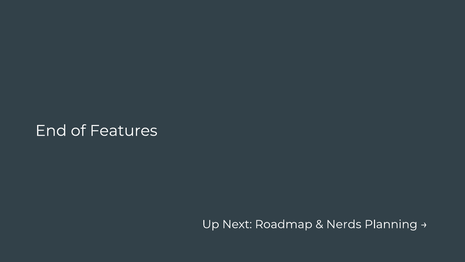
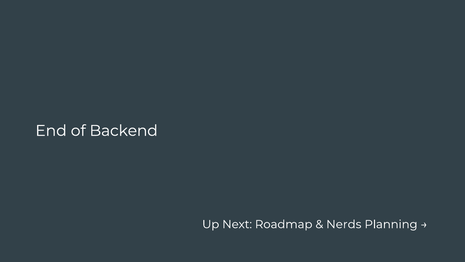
Features: Features -> Backend (124, 131)
